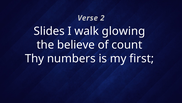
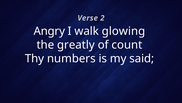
Slides: Slides -> Angry (49, 31)
believe: believe -> greatly (76, 45)
first: first -> said (142, 58)
